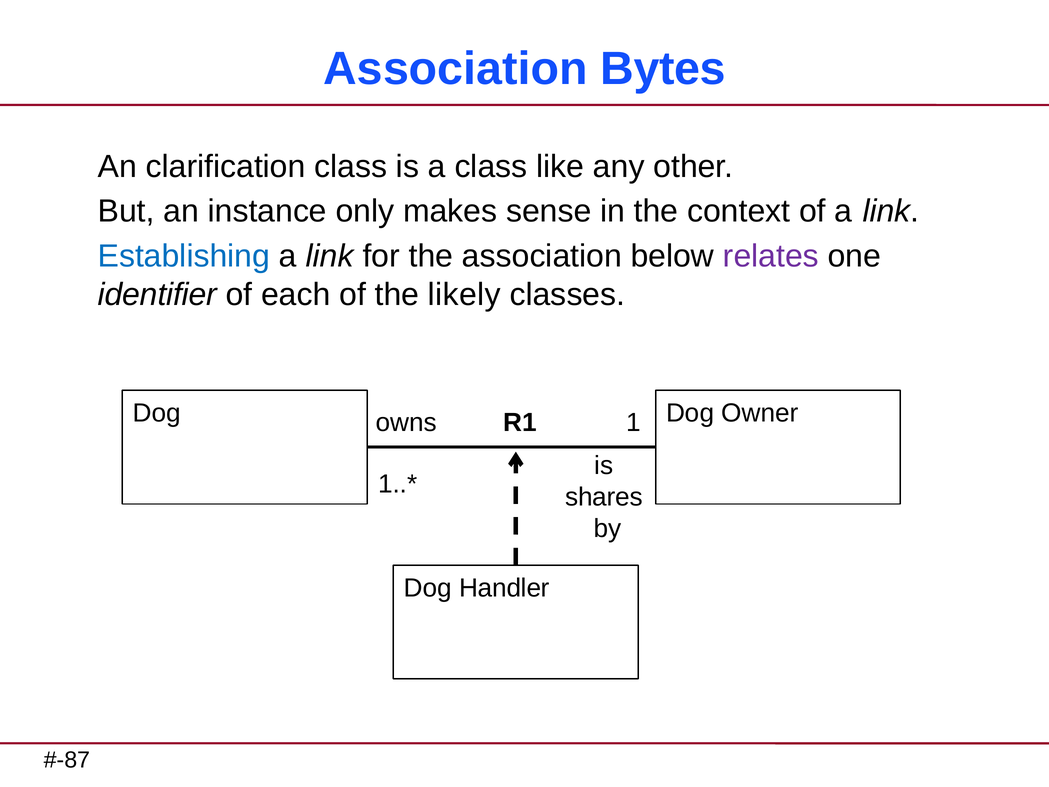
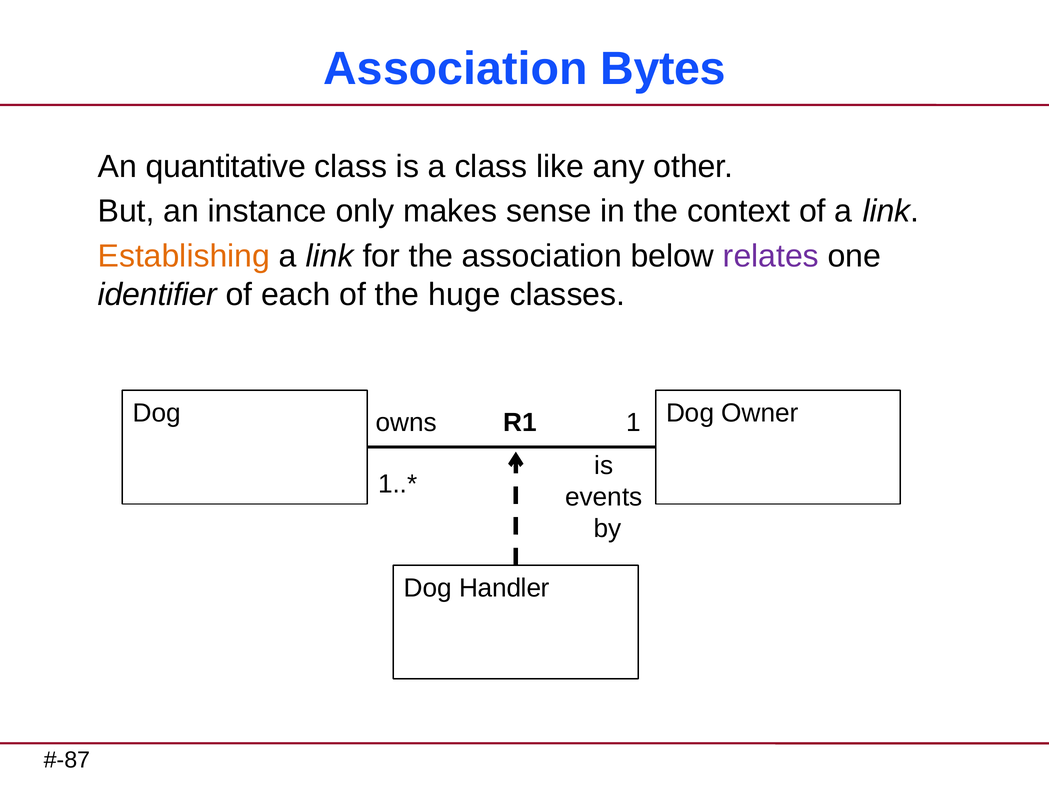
clarification: clarification -> quantitative (226, 166)
Establishing colour: blue -> orange (184, 256)
likely: likely -> huge (464, 295)
shares: shares -> events (604, 497)
